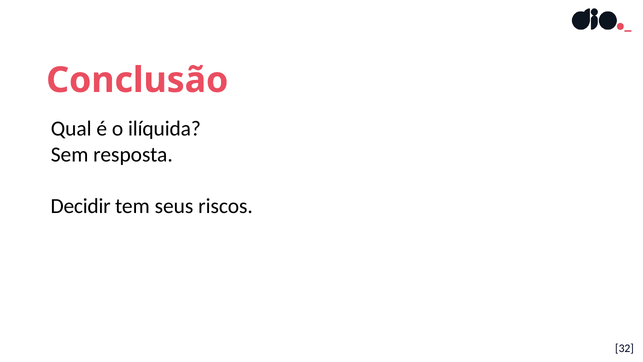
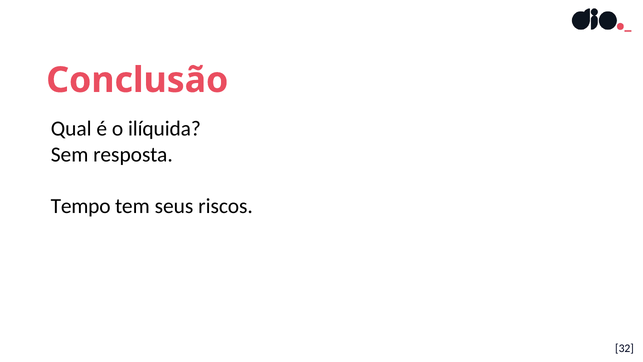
Decidir: Decidir -> Tempo (81, 206)
